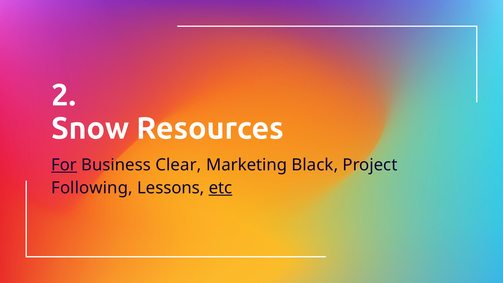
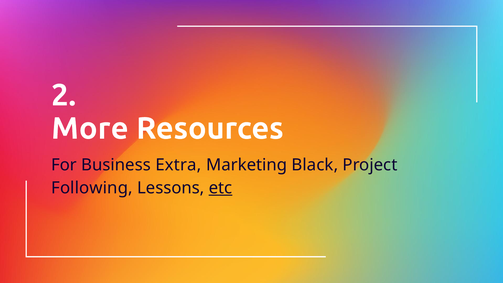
Snow: Snow -> More (90, 128)
For underline: present -> none (64, 165)
Clear: Clear -> Extra (178, 165)
